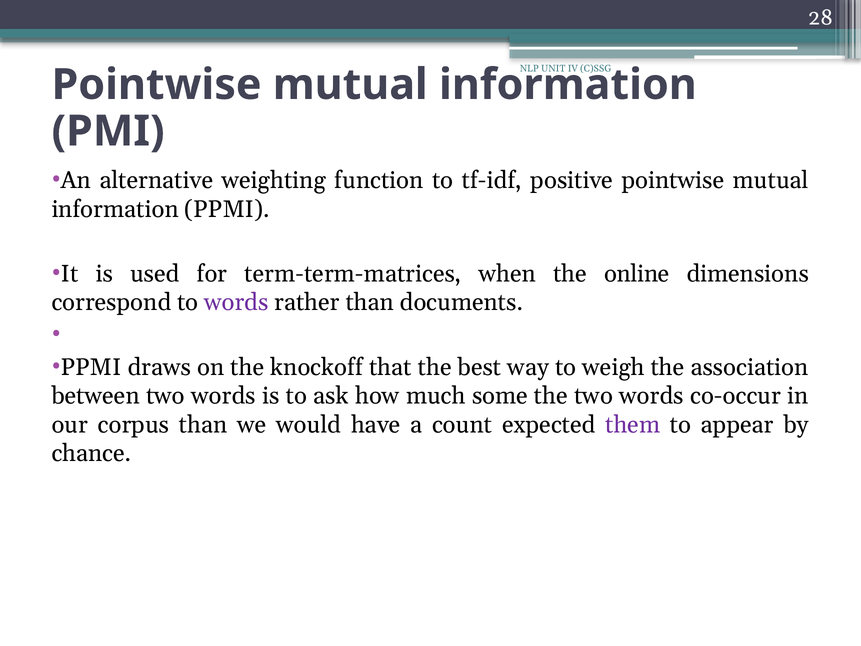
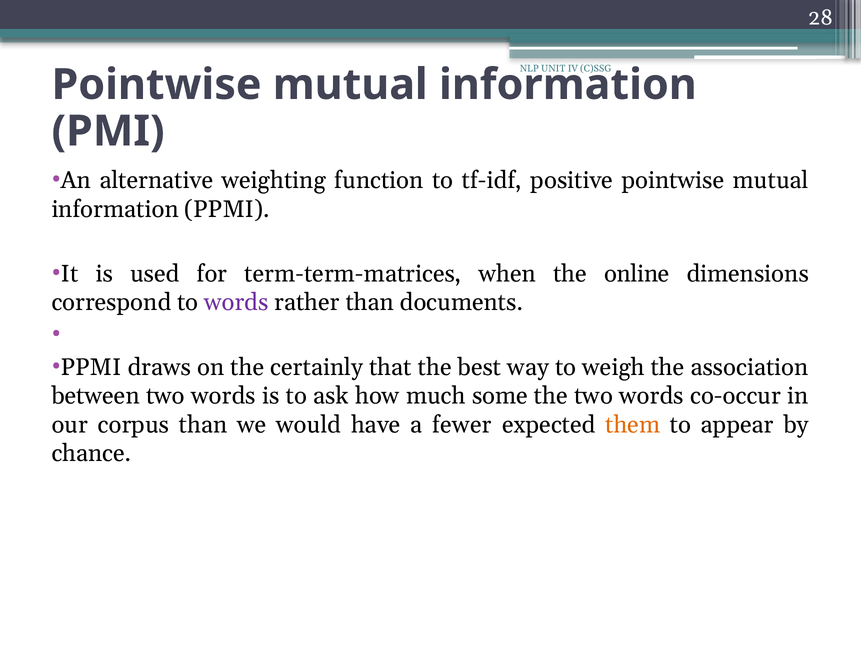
knockoff: knockoff -> certainly (317, 367)
count: count -> fewer (462, 424)
them colour: purple -> orange (633, 424)
